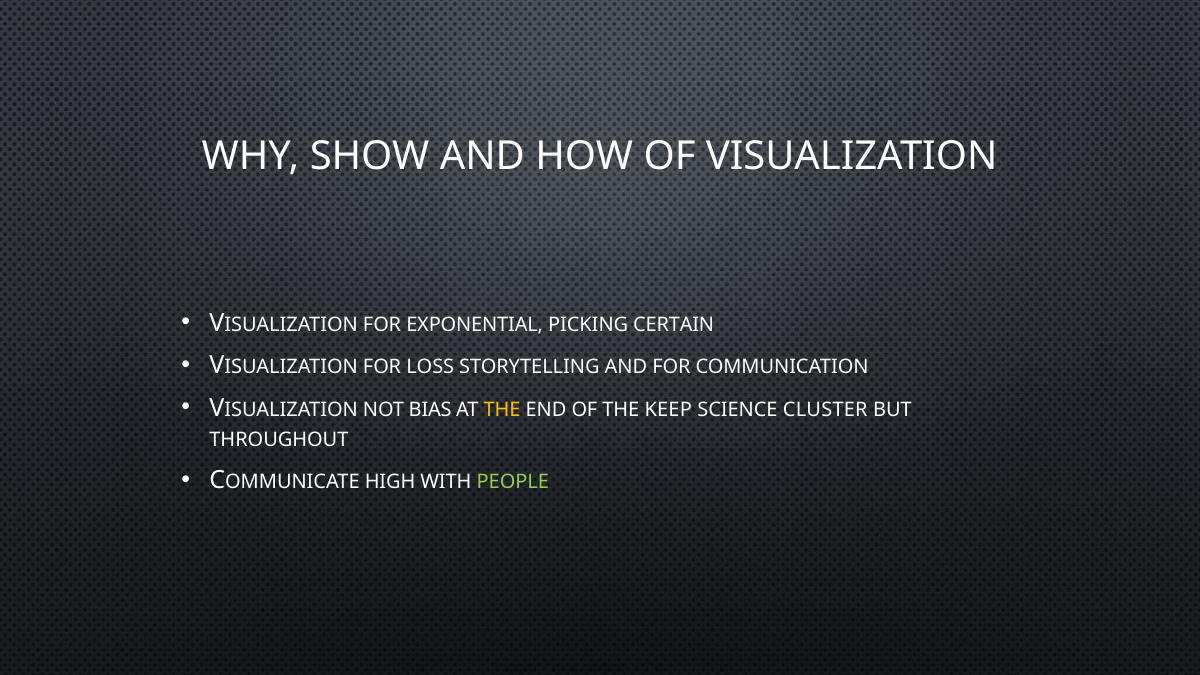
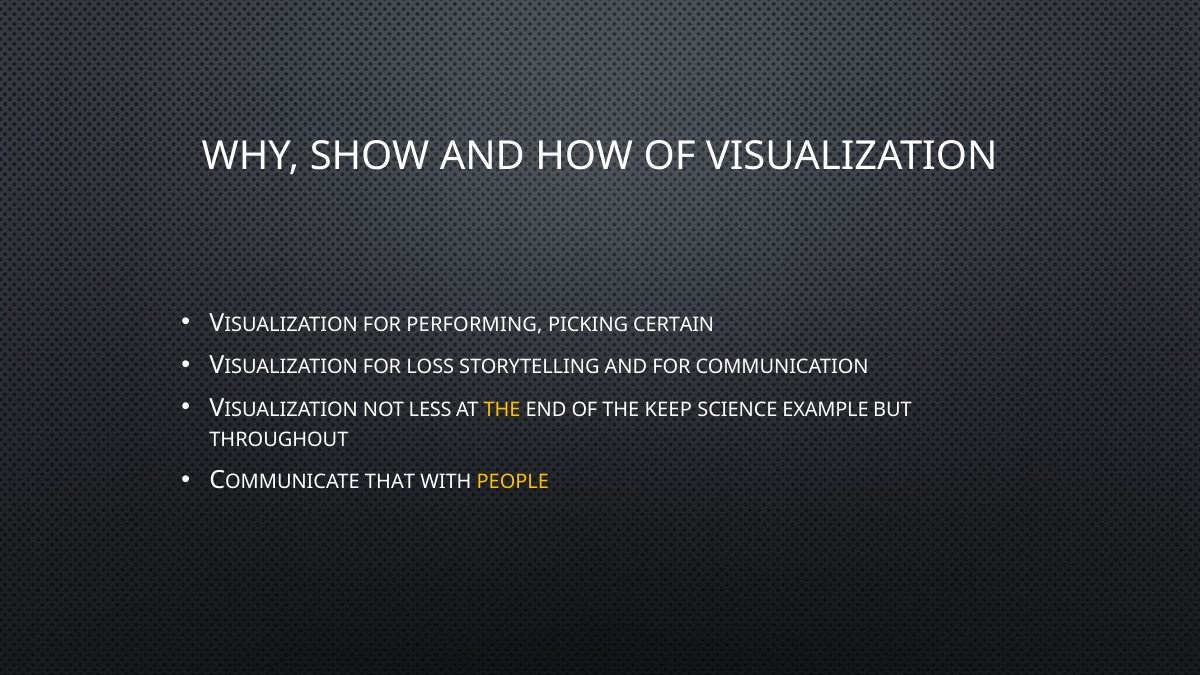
EXPONENTIAL: EXPONENTIAL -> PERFORMING (474, 325)
BIAS: BIAS -> LESS (430, 410)
CLUSTER: CLUSTER -> EXAMPLE (825, 410)
HIGH: HIGH -> THAT (390, 482)
PEOPLE colour: light green -> yellow (513, 482)
